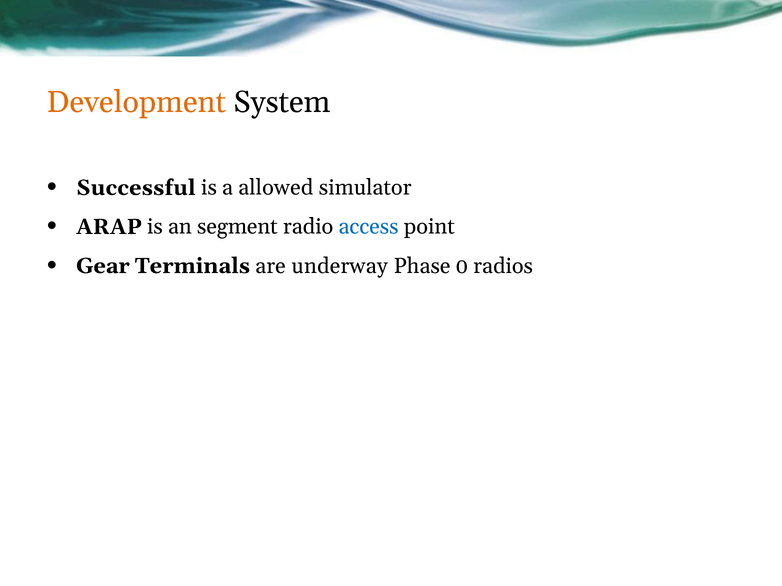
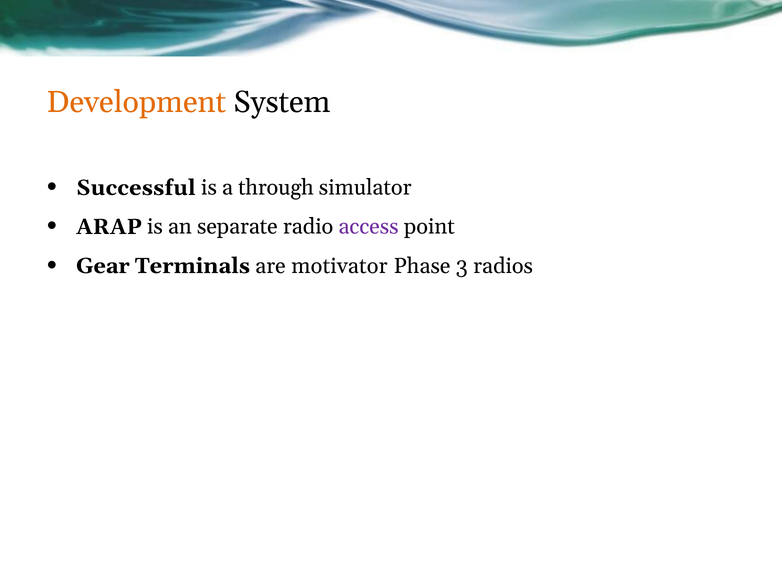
allowed: allowed -> through (276, 188)
segment: segment -> separate (237, 227)
access colour: blue -> purple (369, 227)
underway: underway -> motivator (339, 266)
0: 0 -> 3 (462, 266)
